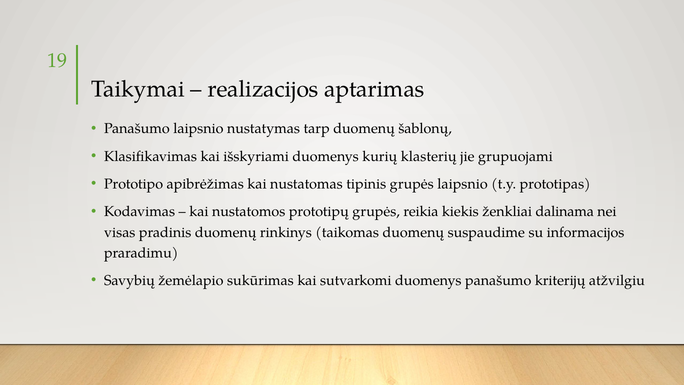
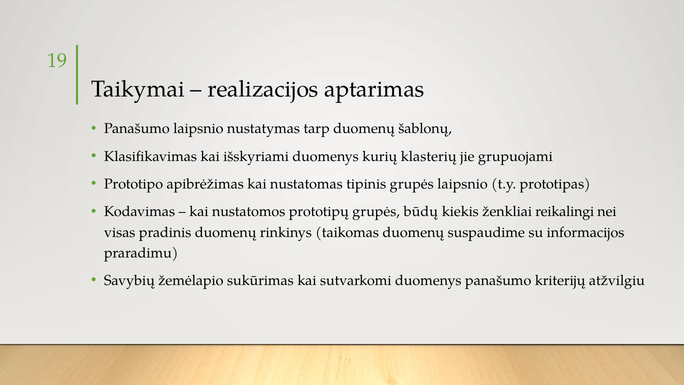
reikia: reikia -> būdų (421, 212)
dalinama: dalinama -> reikalingi (565, 212)
